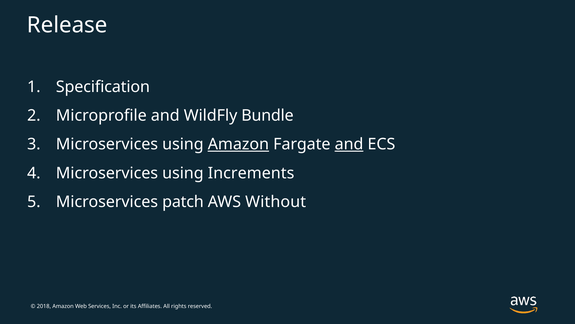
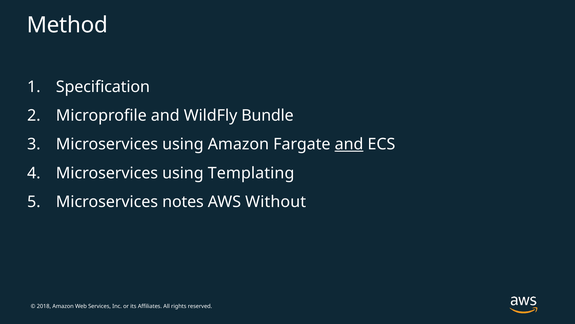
Release: Release -> Method (67, 25)
Amazon underline: present -> none (238, 144)
Increments: Increments -> Templating (251, 173)
patch: patch -> notes (183, 202)
